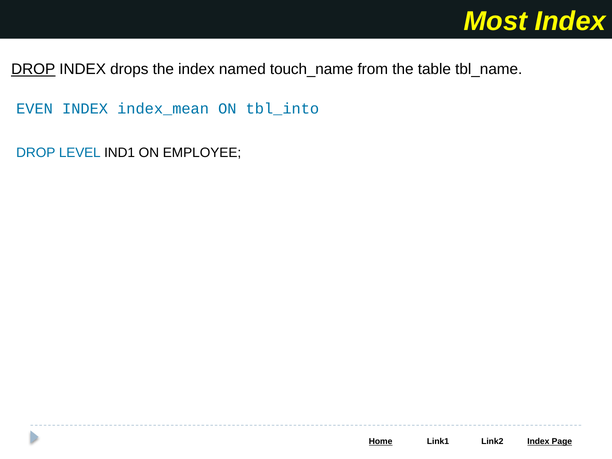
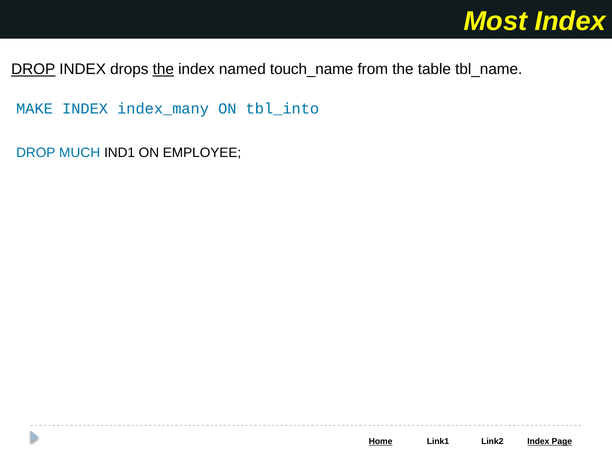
the underline: none -> present (163, 69)
EVEN: EVEN -> MAKE (35, 109)
index_mean: index_mean -> index_many (163, 109)
LEVEL: LEVEL -> MUCH (80, 153)
